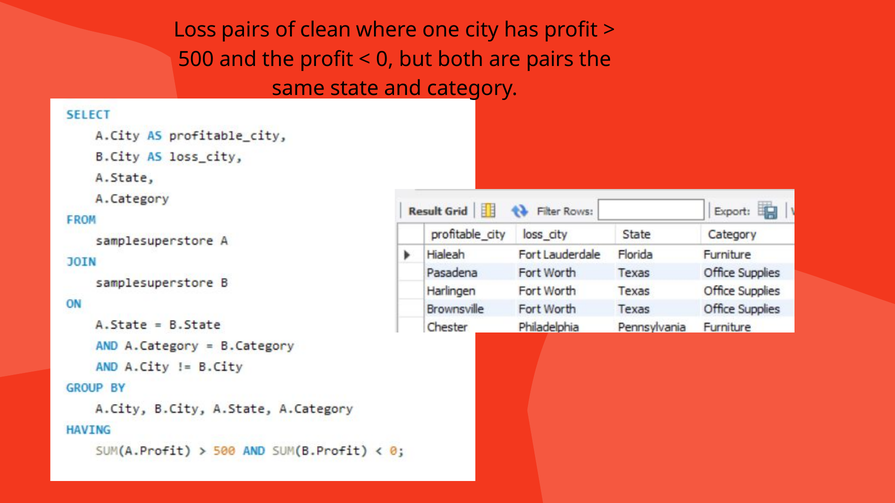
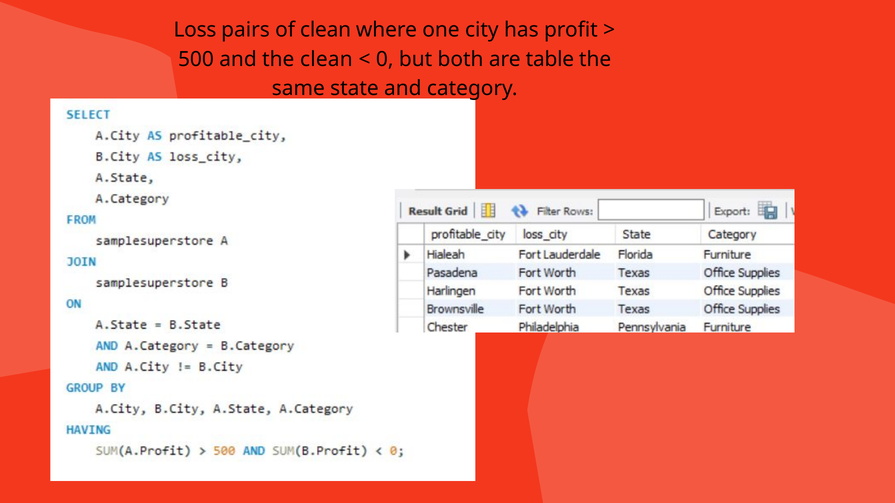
the profit: profit -> clean (326, 59)
are pairs: pairs -> table (550, 59)
